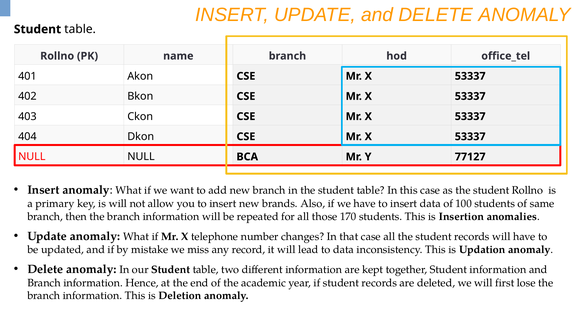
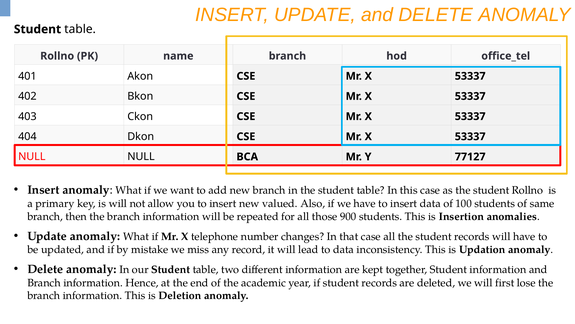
brands: brands -> valued (280, 203)
170: 170 -> 900 (348, 216)
